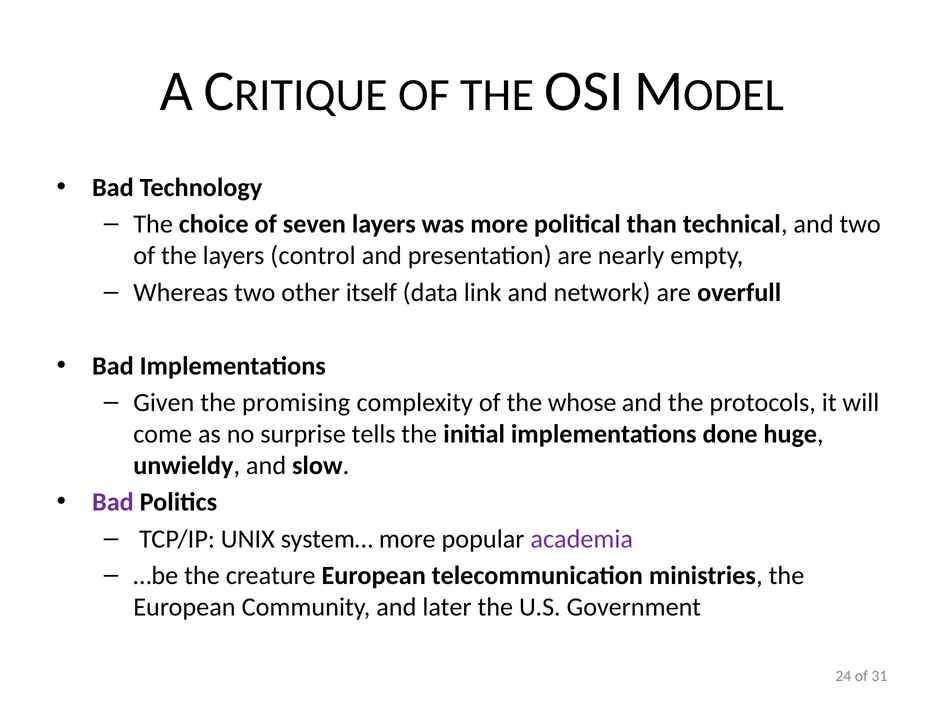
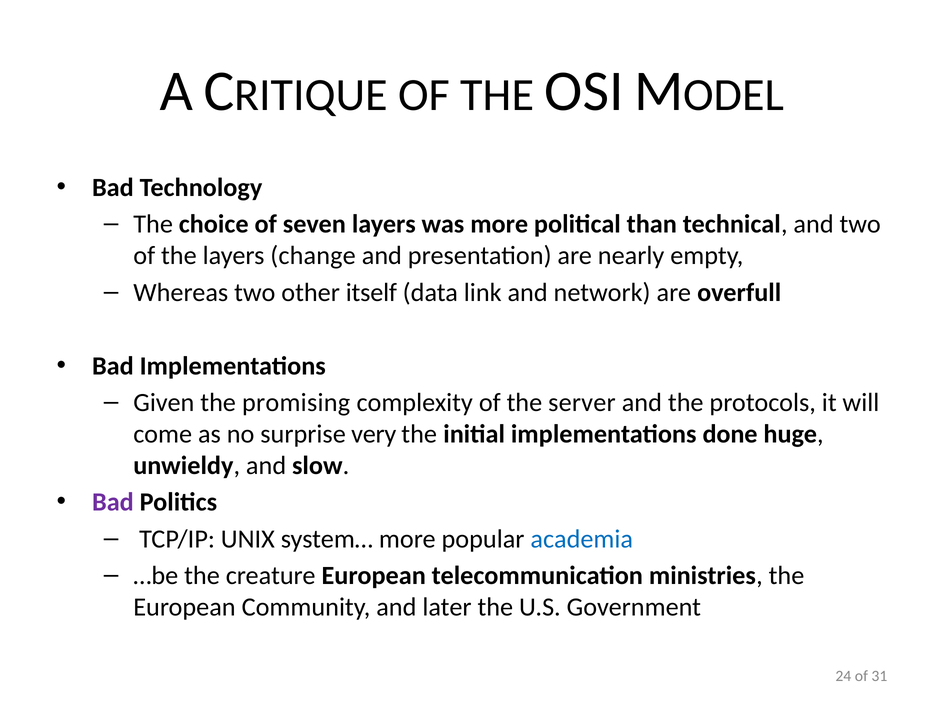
control: control -> change (313, 256)
whose: whose -> server (582, 403)
tells: tells -> very (374, 434)
academia colour: purple -> blue (582, 539)
